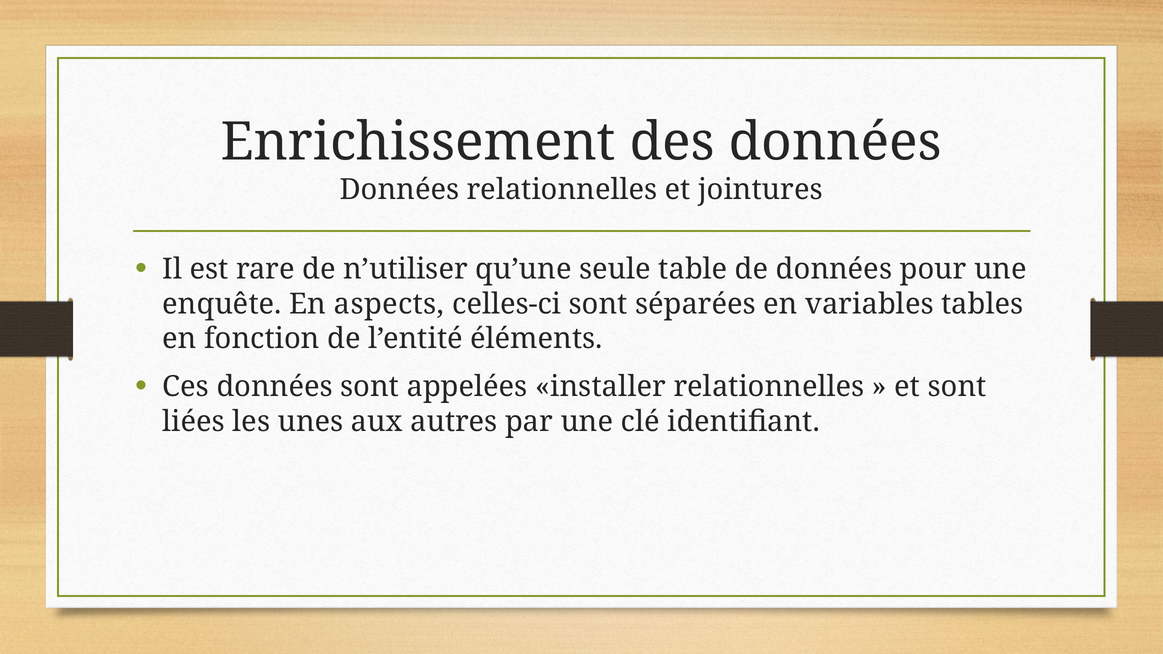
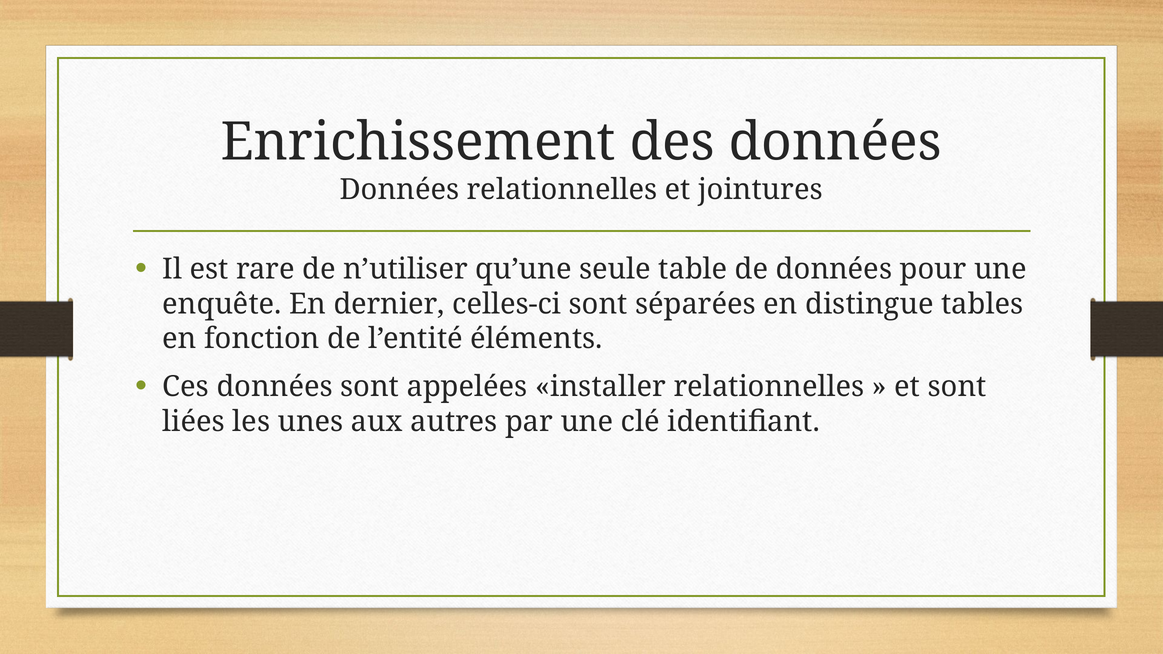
aspects: aspects -> dernier (389, 304)
variables: variables -> distingue (869, 304)
